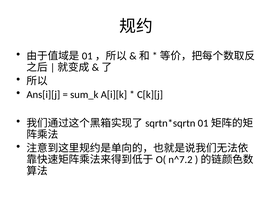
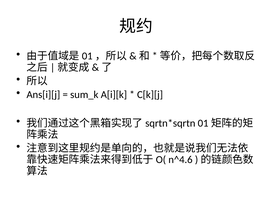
n^7.2: n^7.2 -> n^4.6 (180, 160)
